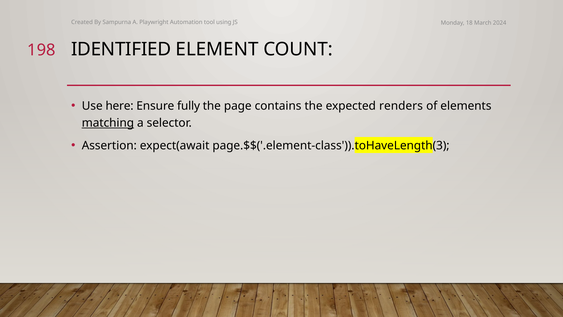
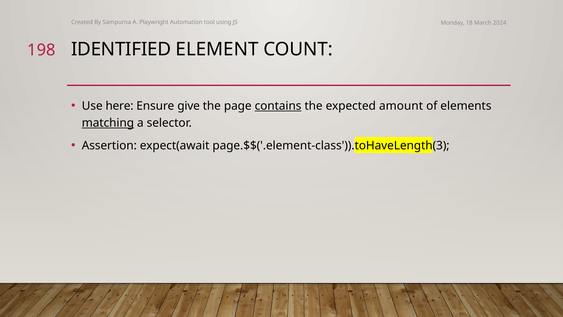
fully: fully -> give (189, 106)
contains underline: none -> present (278, 106)
renders: renders -> amount (401, 106)
